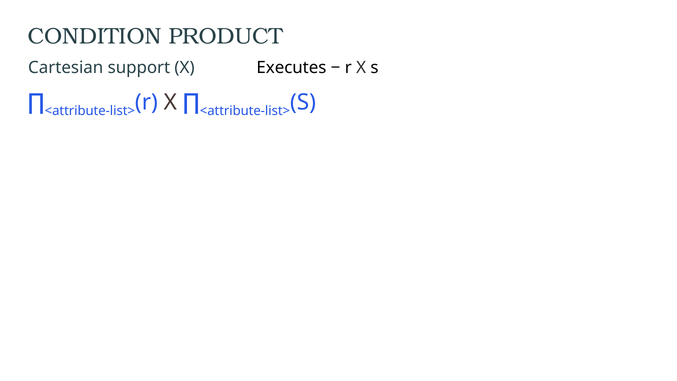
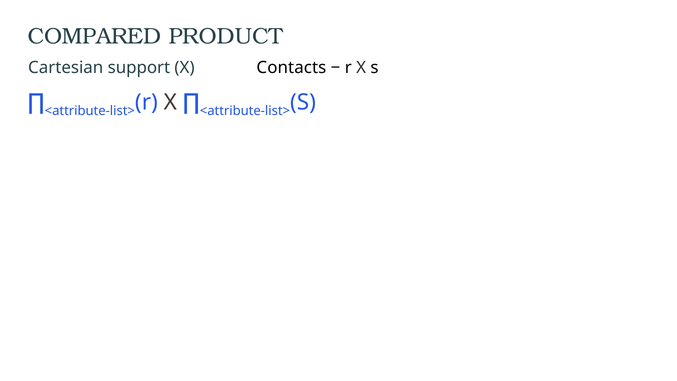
CONDITION: CONDITION -> COMPARED (95, 36)
Executes: Executes -> Contacts (291, 67)
